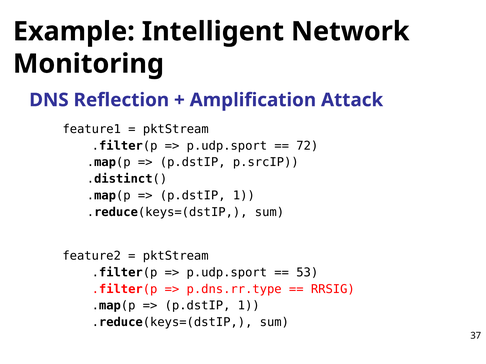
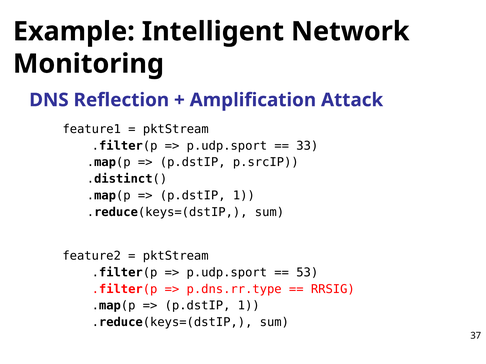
72: 72 -> 33 (307, 146)
